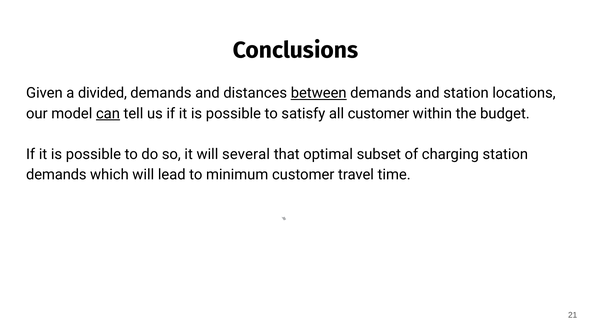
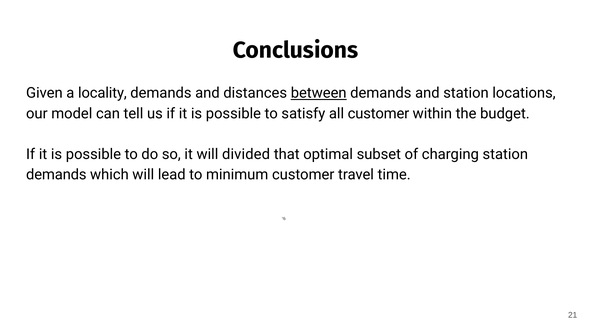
divided: divided -> locality (102, 93)
can underline: present -> none (108, 113)
several: several -> divided (246, 154)
